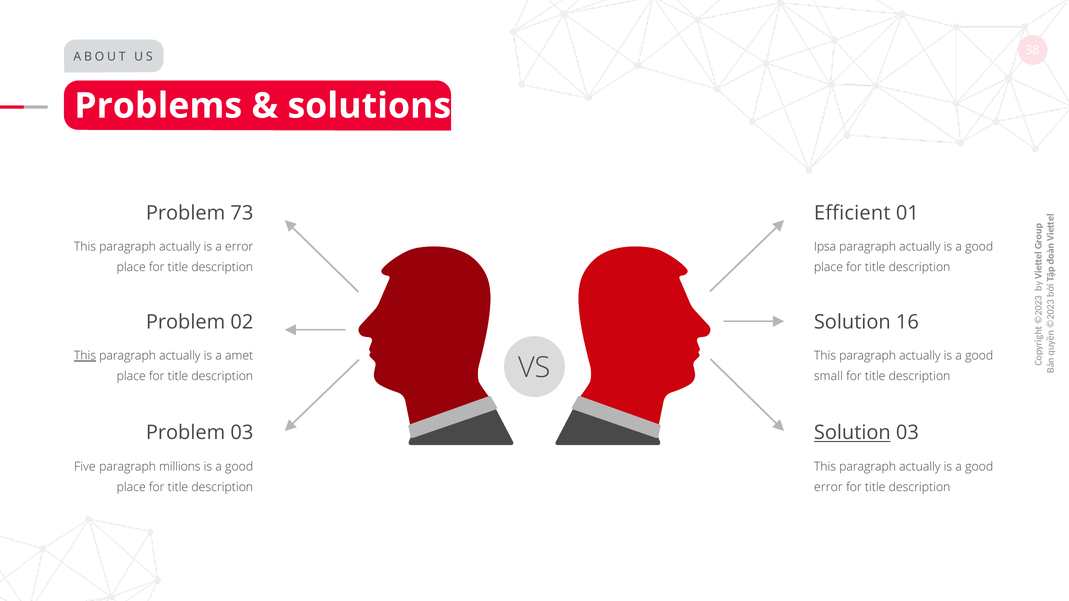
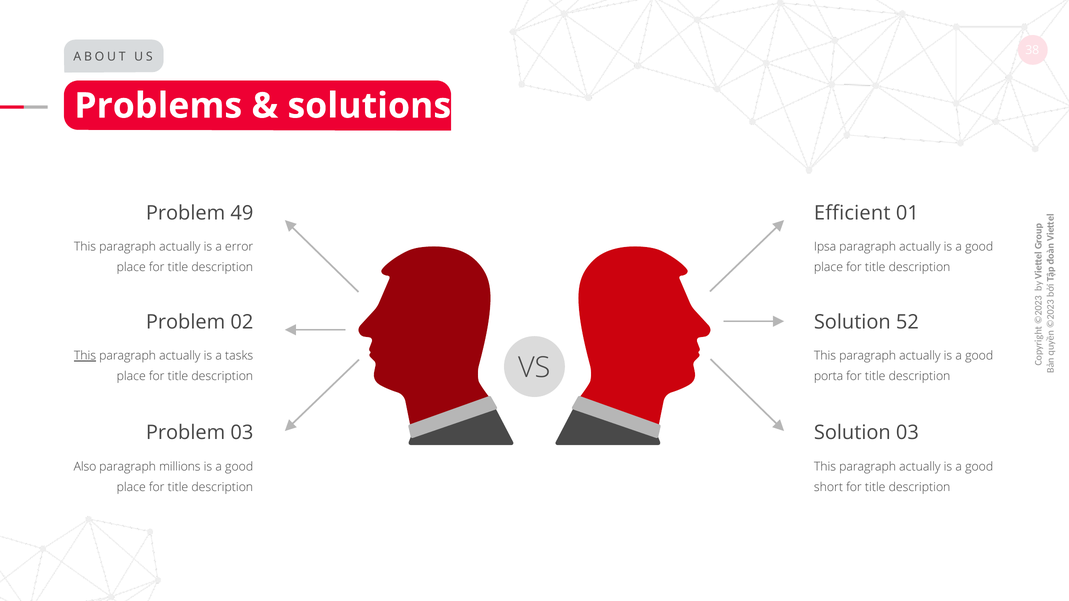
73: 73 -> 49 (242, 213)
16: 16 -> 52 (907, 322)
amet: amet -> tasks (239, 356)
small: small -> porta (829, 377)
Solution underline: present -> none (852, 433)
Five: Five -> Also (85, 467)
error: error -> short (828, 487)
